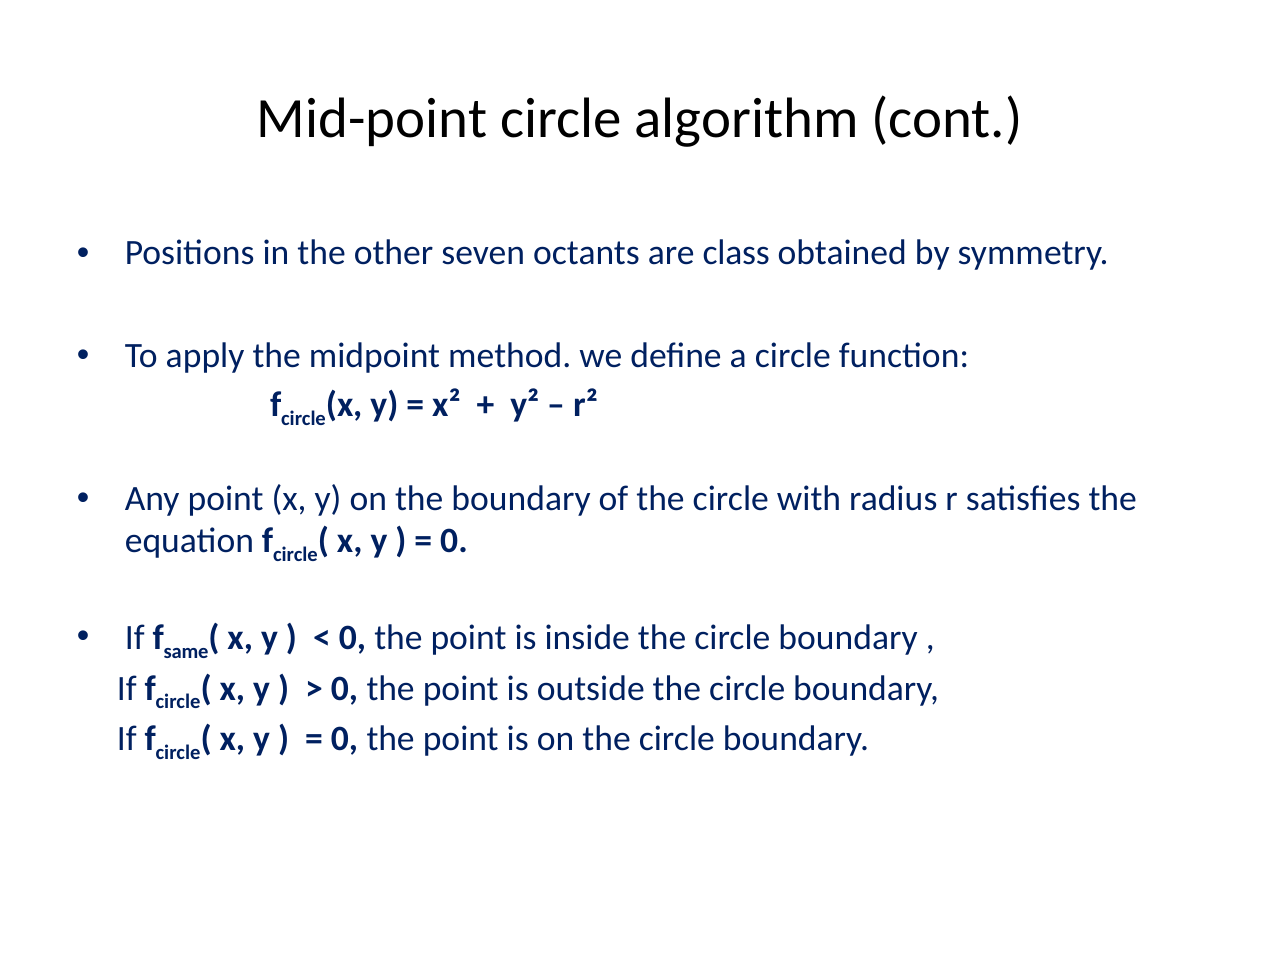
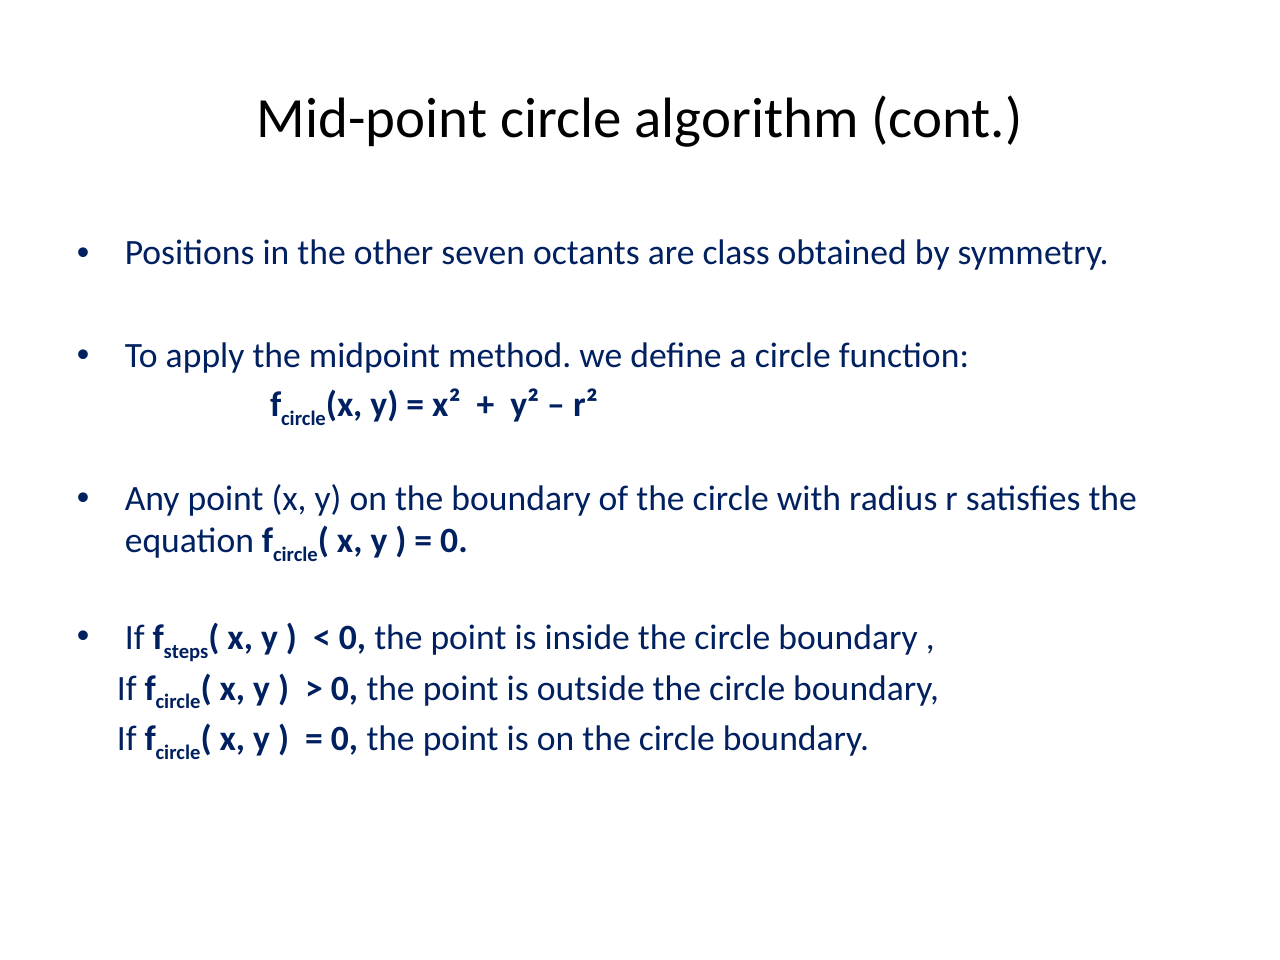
same: same -> steps (186, 652)
